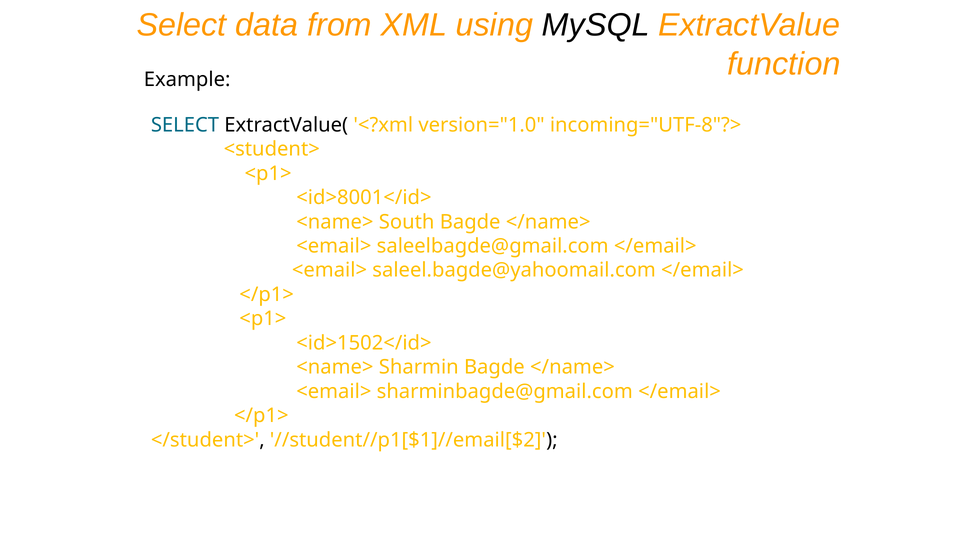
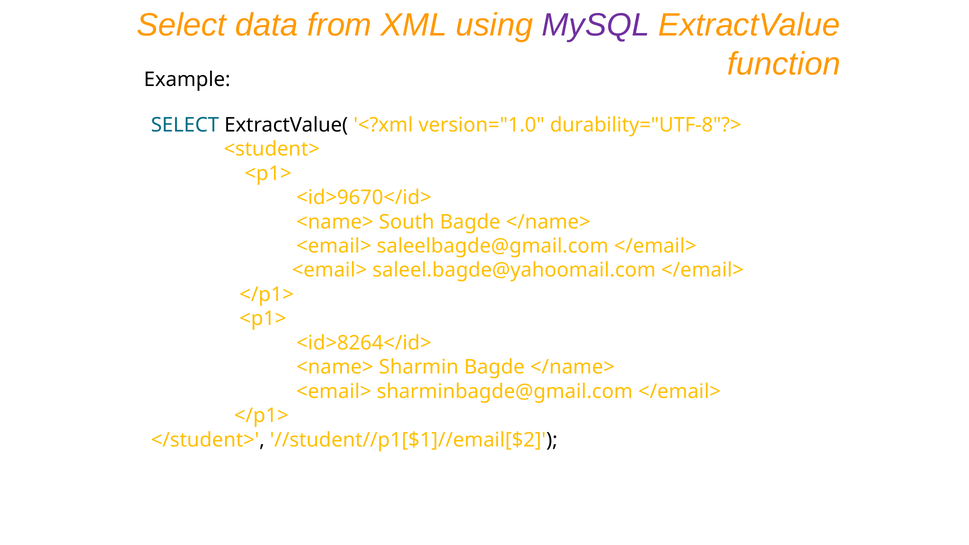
MySQL colour: black -> purple (596, 25)
incoming="UTF-8"?>: incoming="UTF-8"?> -> durability="UTF-8"?> (646, 125)
<id>8001</id>: <id>8001</id> -> <id>9670</id> (364, 198)
<id>1502</id>: <id>1502</id> -> <id>8264</id> (364, 343)
